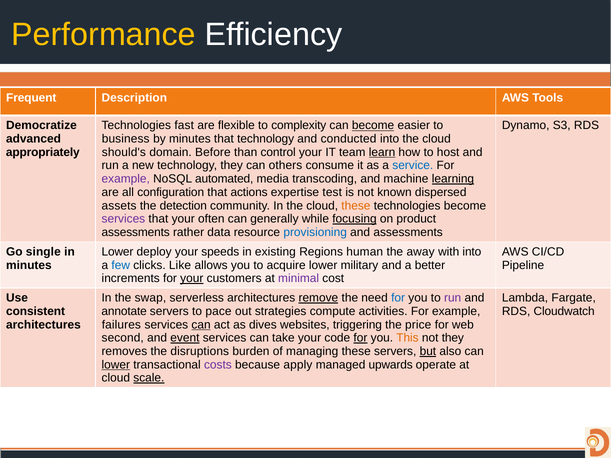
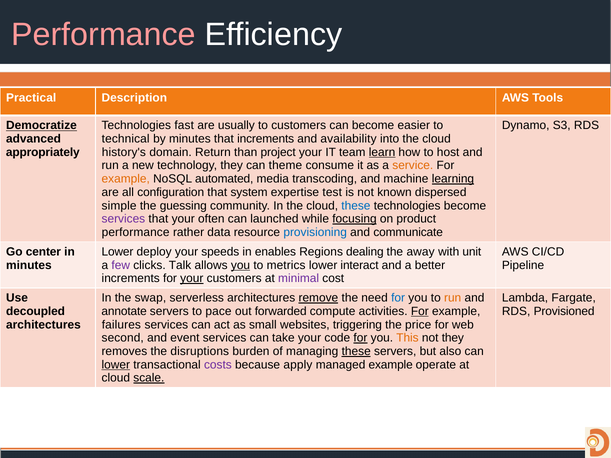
Performance colour: yellow -> pink (104, 35)
Frequent: Frequent -> Practical (31, 98)
Democratize underline: none -> present (41, 126)
flexible: flexible -> usually (236, 126)
to complexity: complexity -> customers (299, 126)
become underline: present -> none (373, 126)
business: business -> technical (126, 139)
that technology: technology -> increments (266, 139)
conducted: conducted -> availability (349, 139)
should's: should's -> history's (124, 152)
Before: Before -> Return (213, 152)
control: control -> project (278, 152)
others: others -> theme (285, 166)
service colour: blue -> orange (413, 166)
example colour: purple -> orange (126, 179)
actions: actions -> system (249, 192)
assets: assets -> simple (119, 206)
detection: detection -> guessing (183, 206)
these colour: orange -> blue (356, 206)
generally: generally -> launched (274, 219)
assessments: assessments -> performance (136, 232)
and assessments: assessments -> communicate (408, 232)
single: single -> center (43, 252)
existing: existing -> enables (275, 252)
human: human -> dealing (365, 252)
with into: into -> unit (472, 252)
few colour: blue -> purple (121, 265)
Like: Like -> Talk (180, 265)
you underline: none -> present (241, 265)
acquire: acquire -> metrics (286, 265)
military: military -> interact (360, 265)
run colour: purple -> orange (453, 298)
consistent: consistent -> decoupled (36, 311)
strategies: strategies -> forwarded (281, 311)
For underline: none -> present (420, 311)
Cloudwatch: Cloudwatch -> Provisioned (564, 311)
can underline: present -> none (201, 325)
dives: dives -> small (263, 325)
event underline: present -> none (185, 338)
these underline: none -> present (356, 351)
but underline: present -> none (428, 351)
managed upwards: upwards -> example (391, 365)
